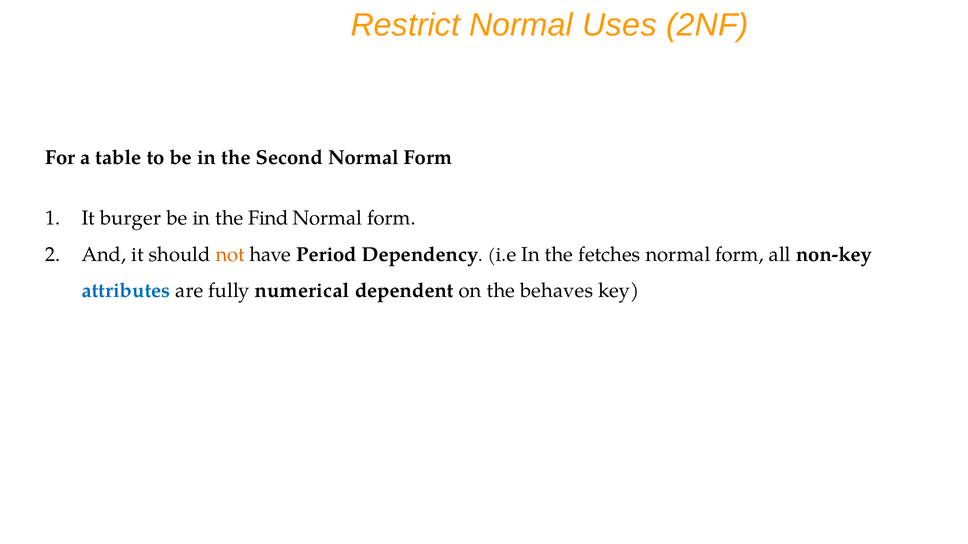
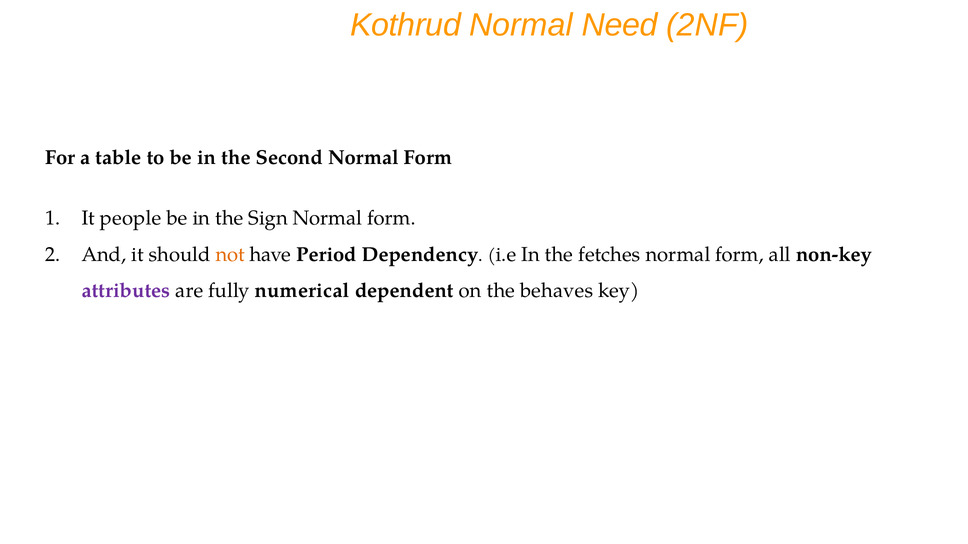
Restrict: Restrict -> Kothrud (406, 25)
Uses: Uses -> Need (620, 25)
burger: burger -> people (131, 218)
Find: Find -> Sign (268, 218)
attributes colour: blue -> purple (126, 291)
